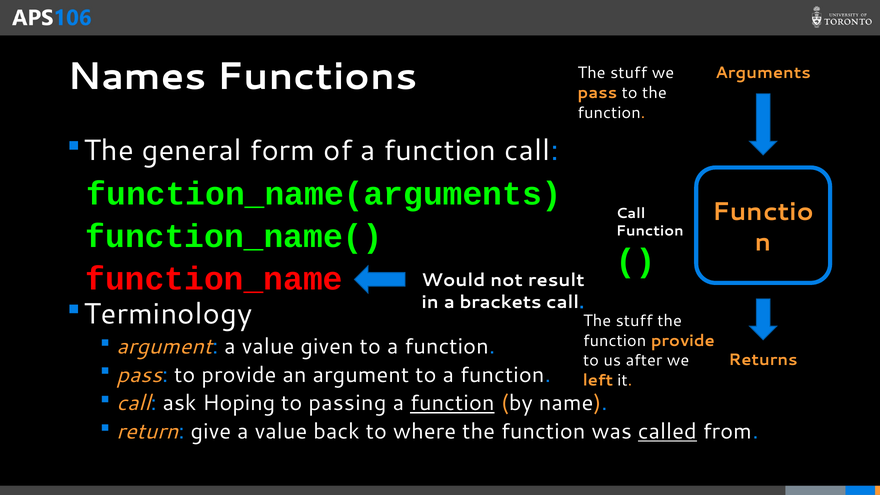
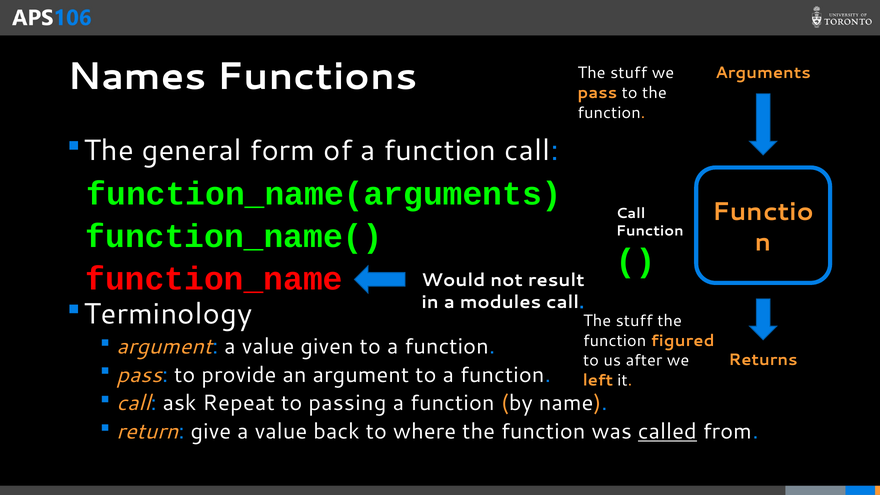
brackets: brackets -> modules (500, 302)
function provide: provide -> figured (683, 341)
Hoping: Hoping -> Repeat (239, 403)
function underline: present -> none (452, 403)
